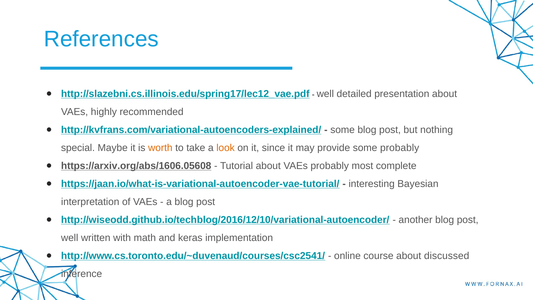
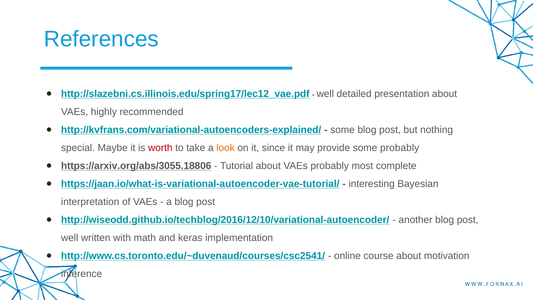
worth colour: orange -> red (160, 148)
https://arxiv.org/abs/1606.05608: https://arxiv.org/abs/1606.05608 -> https://arxiv.org/abs/3055.18806 (136, 166)
discussed: discussed -> motivation (447, 256)
